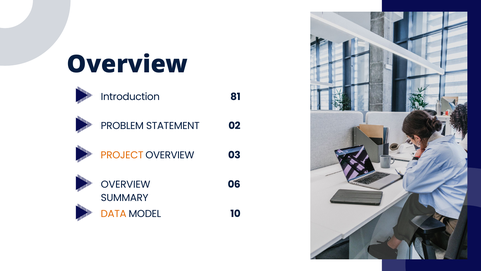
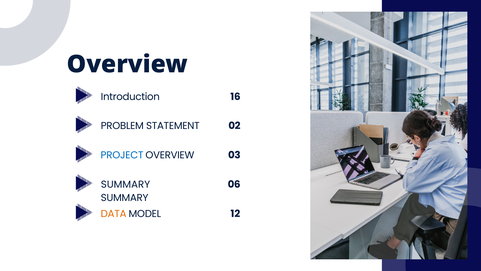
81: 81 -> 16 (235, 97)
PROJECT colour: orange -> blue (122, 155)
OVERVIEW: OVERVIEW -> SUMMARY (126, 184)
10: 10 -> 12 (235, 214)
